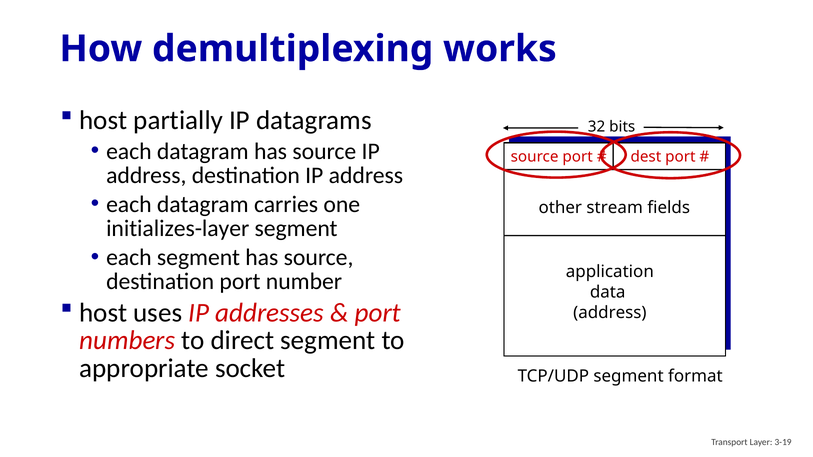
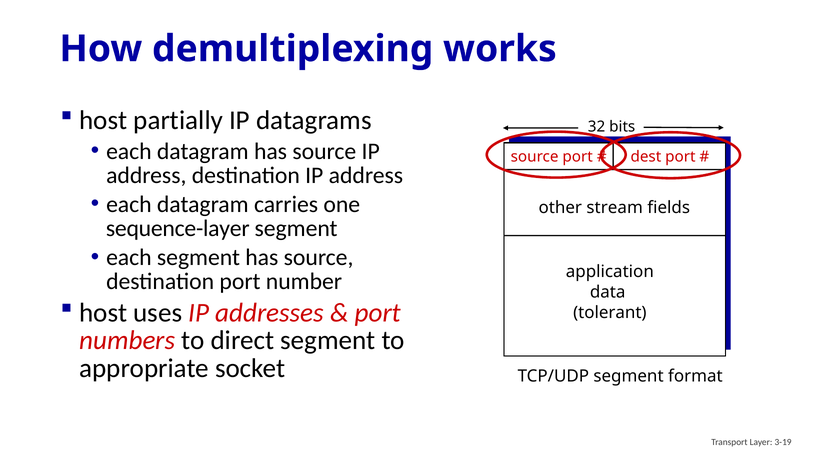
initializes-layer: initializes-layer -> sequence-layer (178, 229)
address: address -> tolerant (610, 313)
